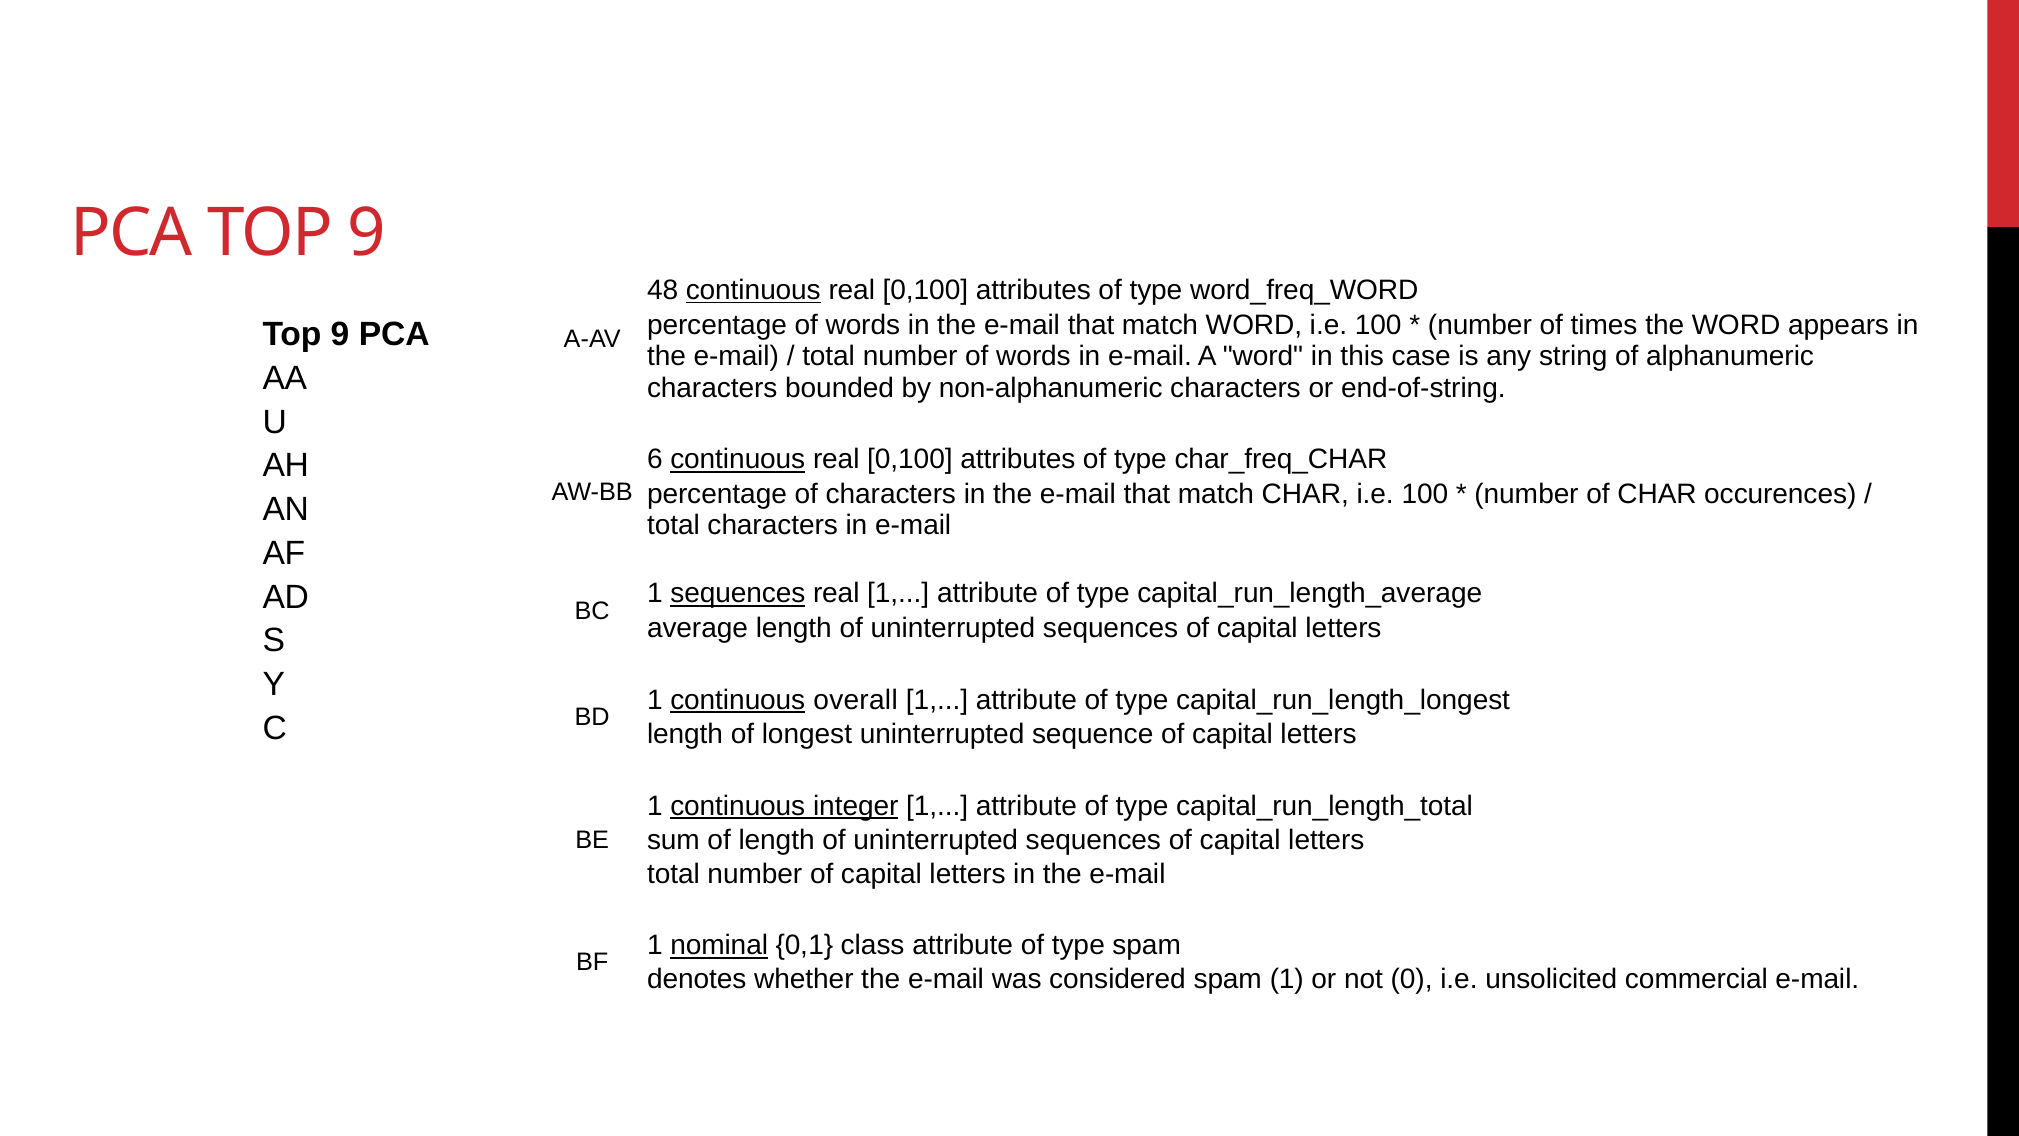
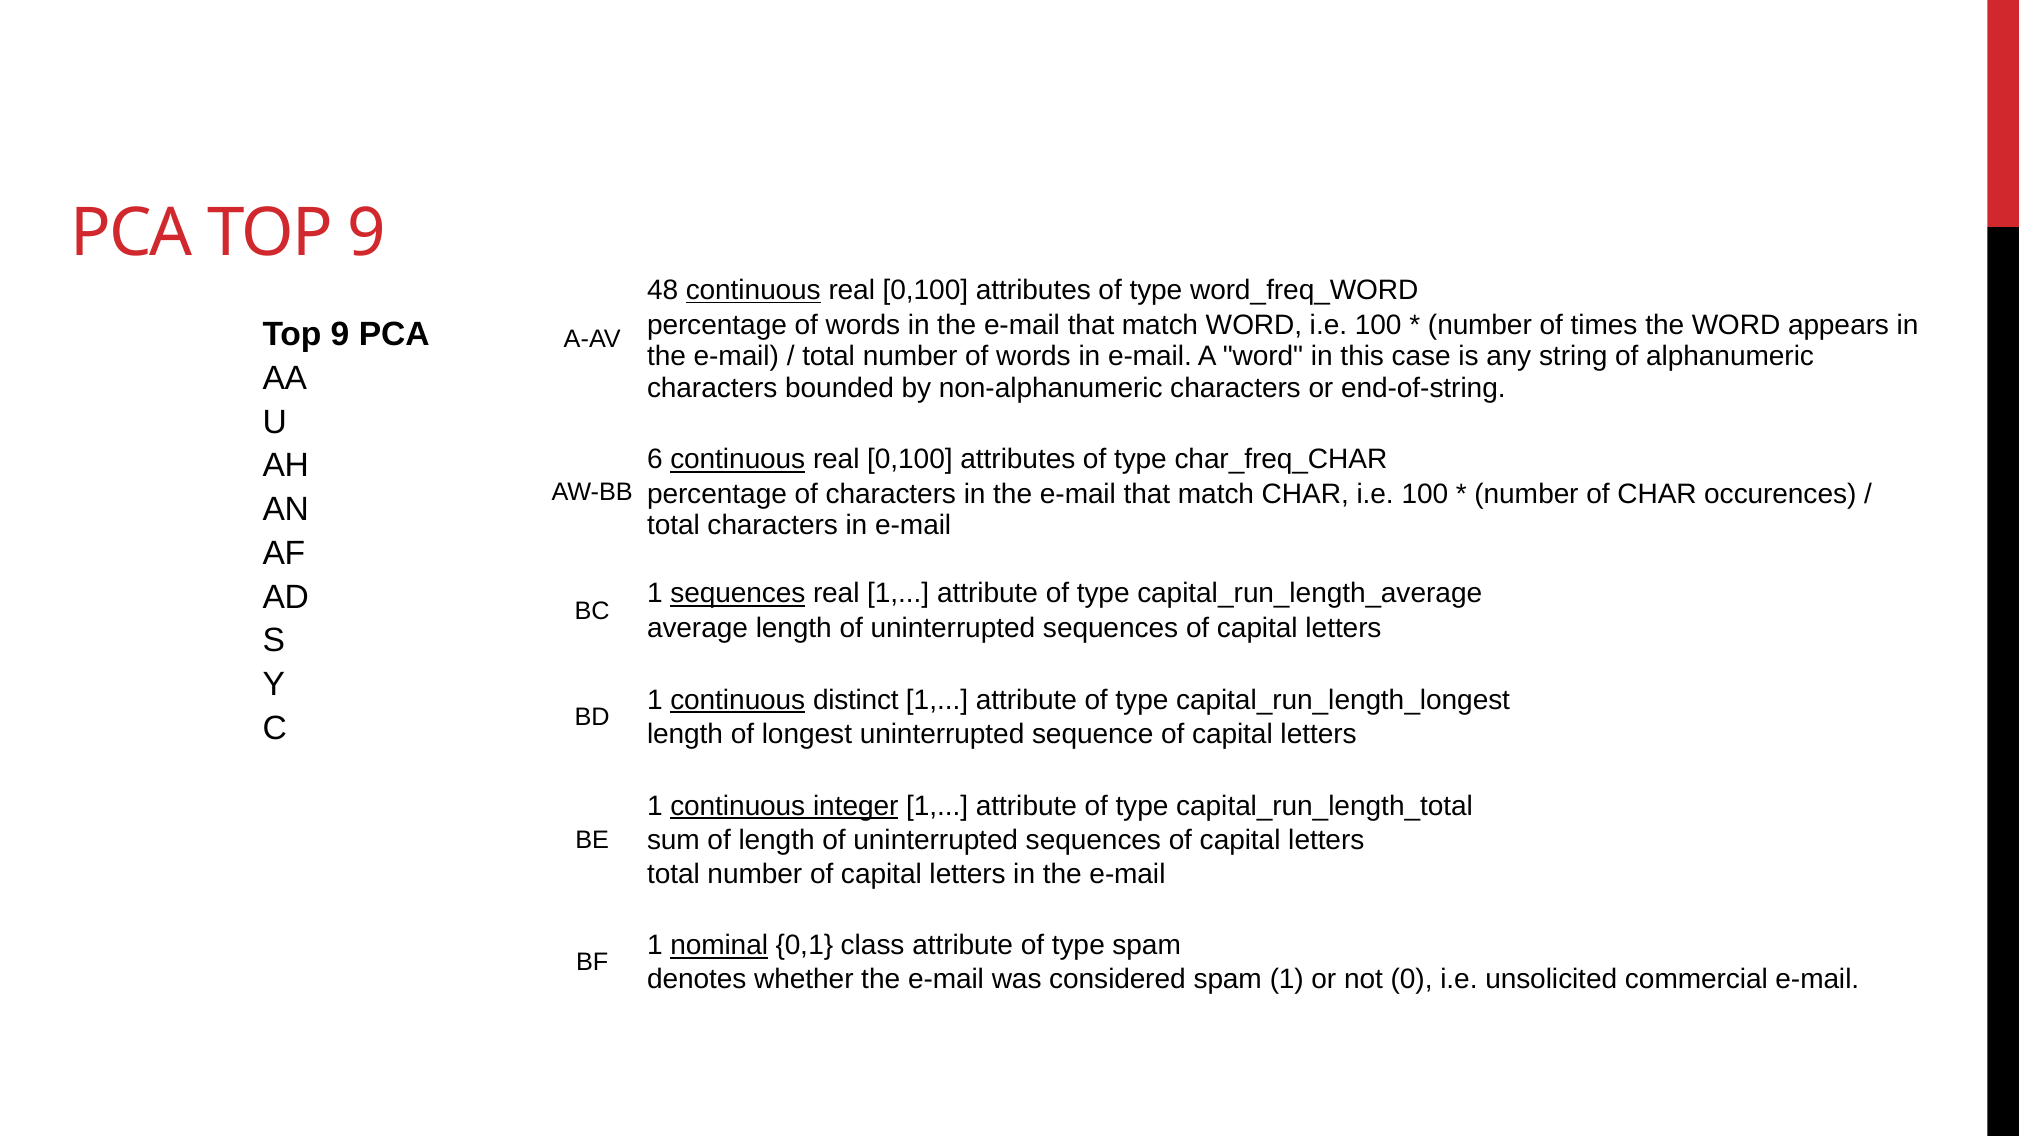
overall: overall -> distinct (856, 700)
